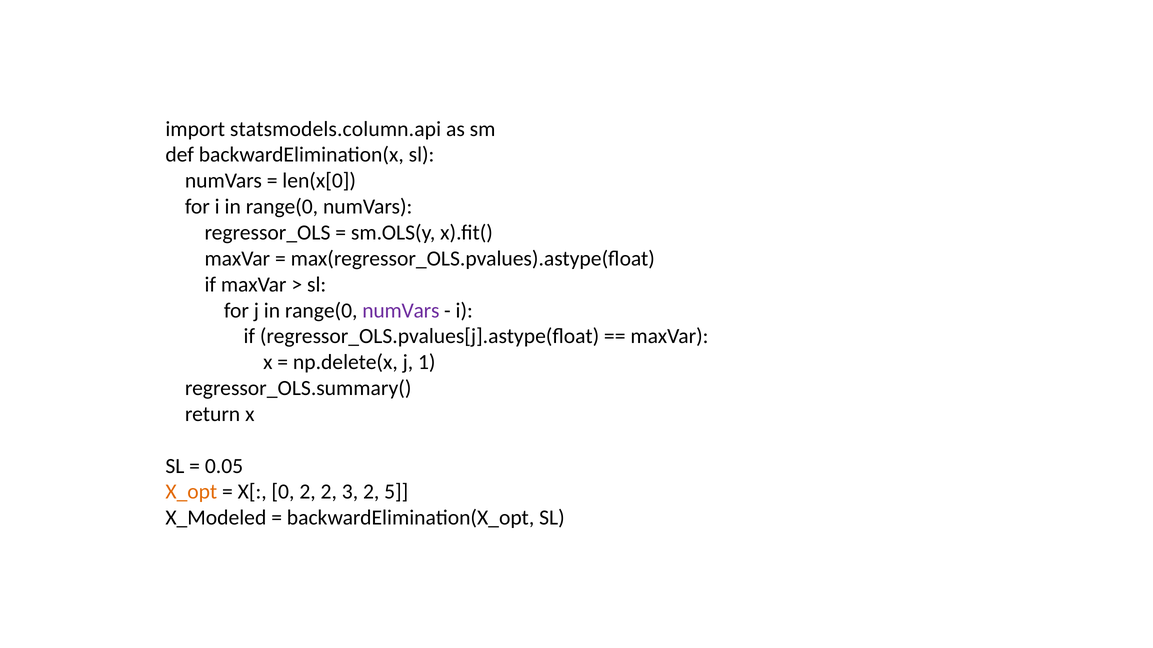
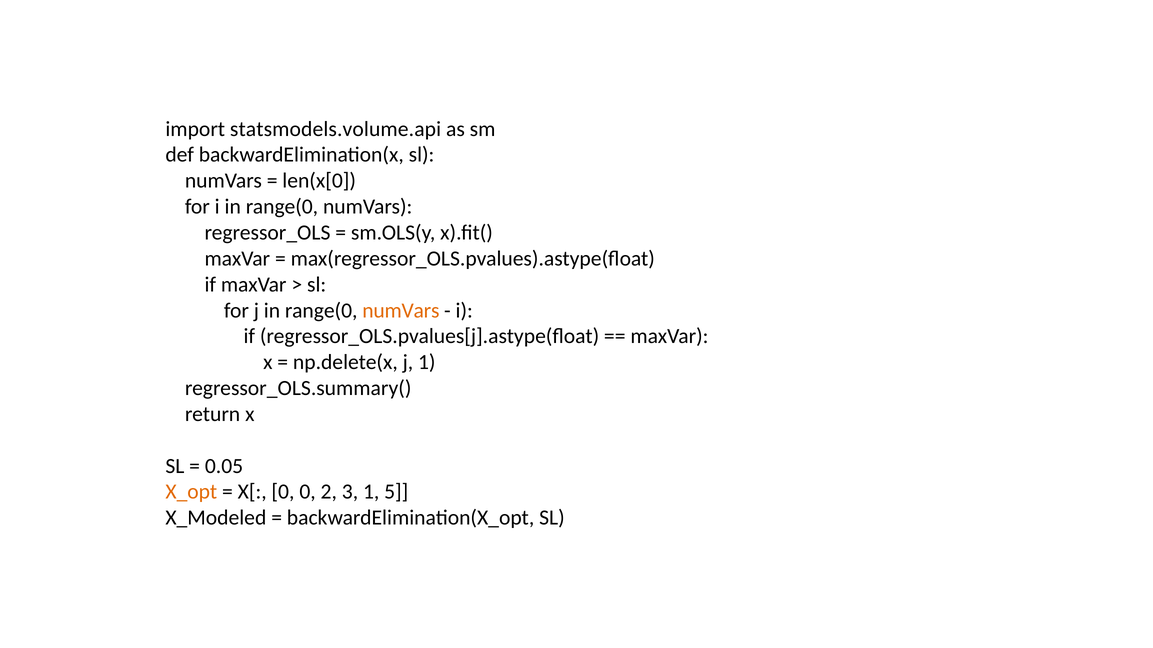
statsmodels.column.api: statsmodels.column.api -> statsmodels.volume.api (336, 129)
numVars colour: purple -> orange (401, 311)
0 2: 2 -> 0 (308, 492)
3 2: 2 -> 1 (371, 492)
